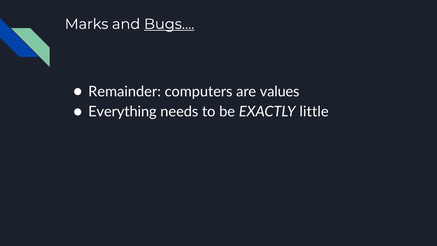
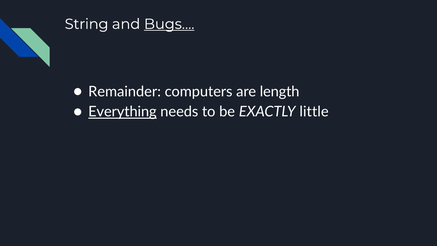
Marks: Marks -> String (87, 24)
values: values -> length (280, 92)
Everything underline: none -> present (122, 112)
